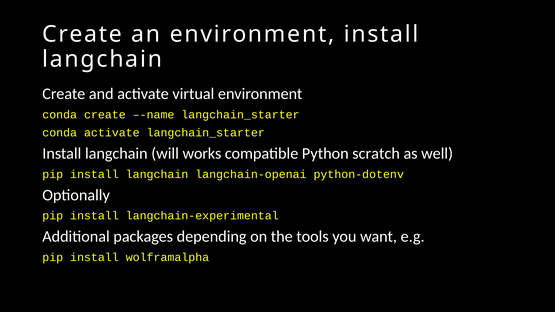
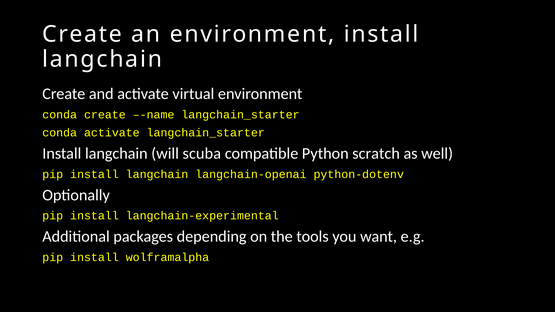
works: works -> scuba (202, 154)
